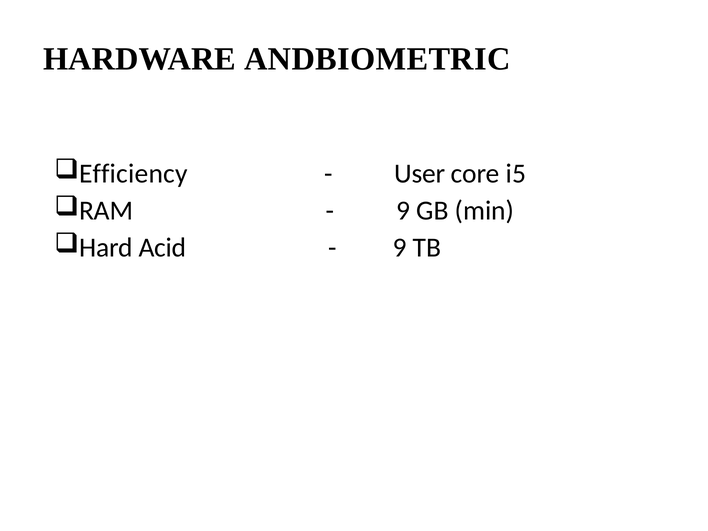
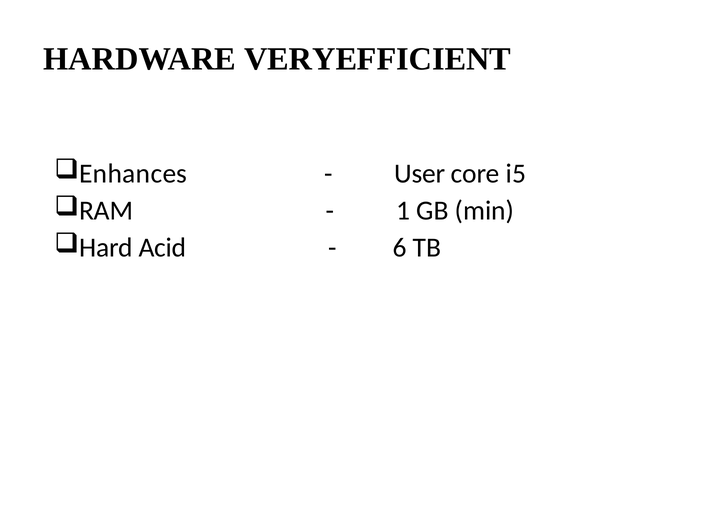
ANDBIOMETRIC: ANDBIOMETRIC -> VERYEFFICIENT (378, 59)
Efficiency: Efficiency -> Enhances (133, 173)
9: 9 -> 1 (403, 211)
9: 9 -> 6 (400, 248)
